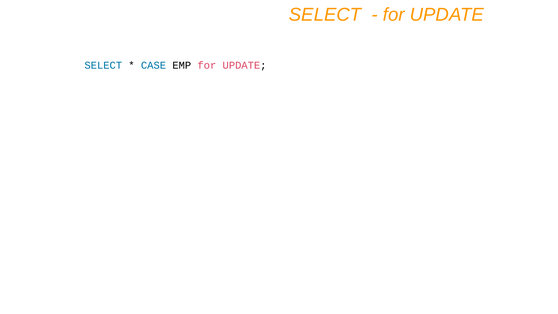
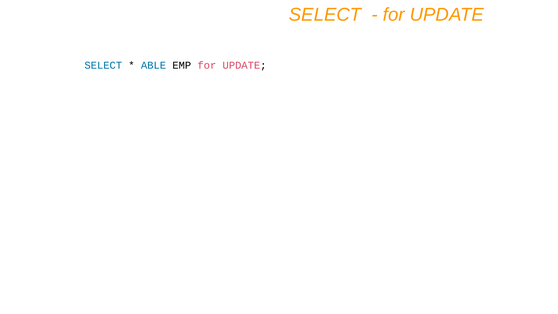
CASE: CASE -> ABLE (154, 65)
